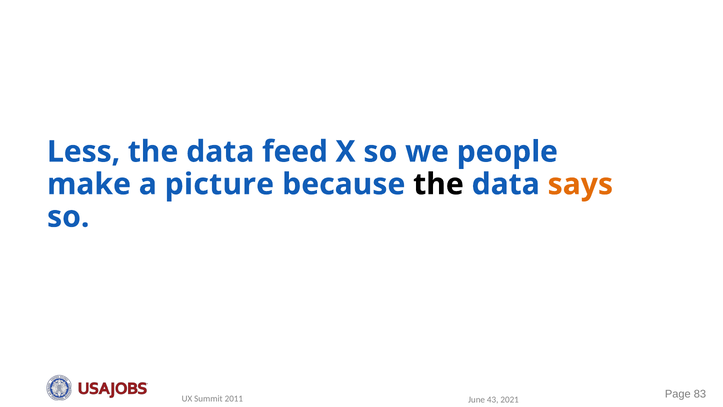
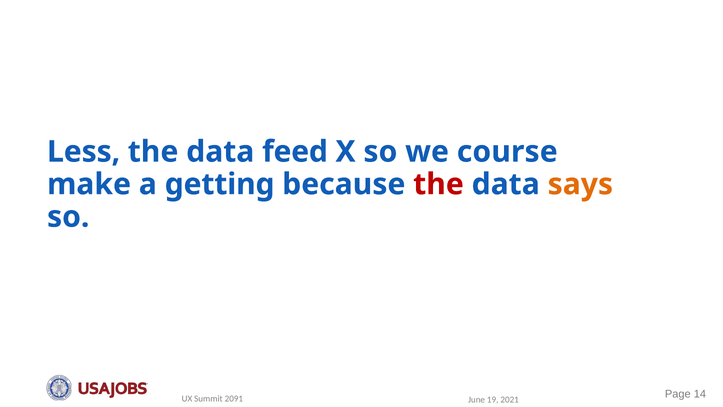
people: people -> course (507, 152)
picture: picture -> getting (220, 184)
the colour: black -> red (438, 184)
83: 83 -> 14 (700, 394)
2011: 2011 -> 2091 (234, 399)
43: 43 -> 19 (493, 399)
